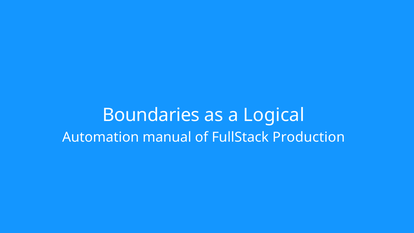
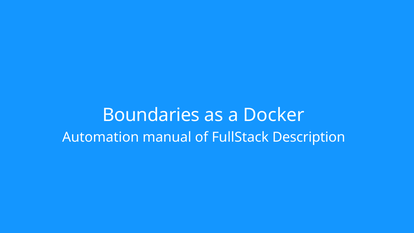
Logical: Logical -> Docker (274, 115)
Production: Production -> Description (309, 137)
